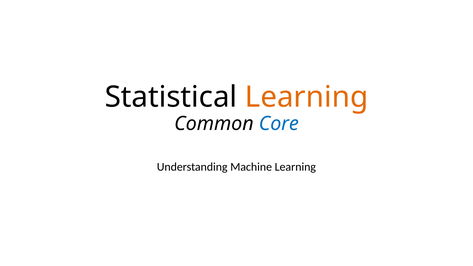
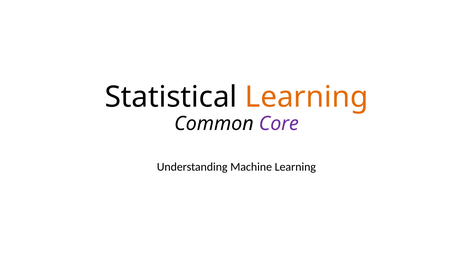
Core colour: blue -> purple (279, 124)
